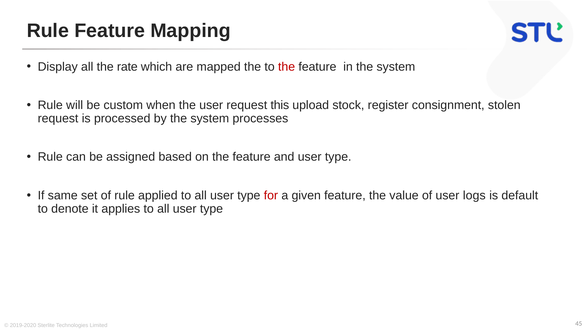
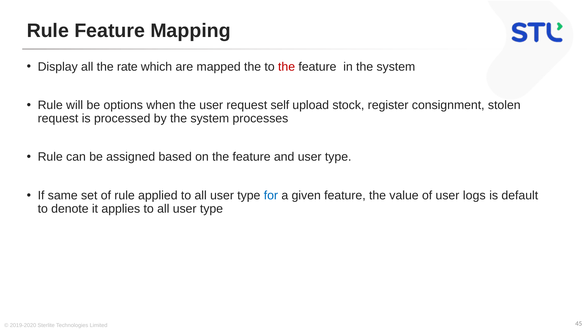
custom: custom -> options (123, 105)
this: this -> self (280, 105)
for colour: red -> blue (271, 196)
